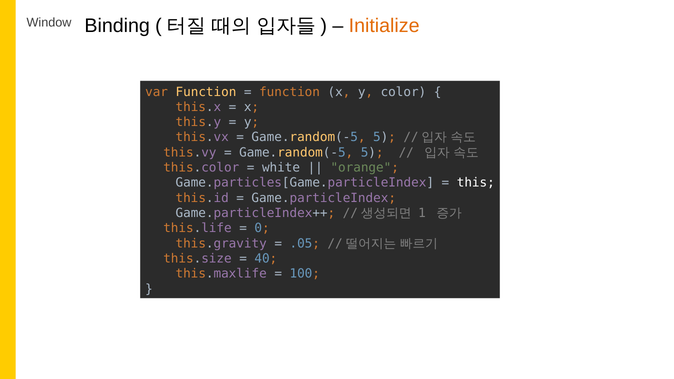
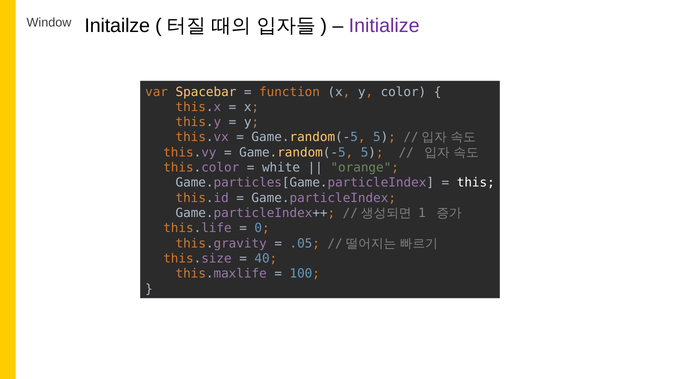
Binding: Binding -> Initailze (117, 26)
Initialize colour: orange -> purple (384, 26)
var Function: Function -> Spacebar (206, 92)
